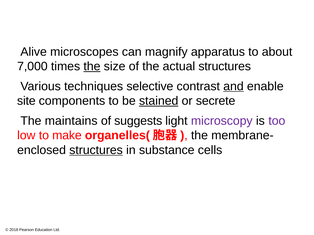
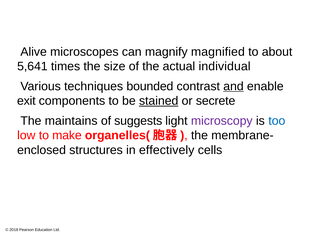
apparatus: apparatus -> magnified (218, 52)
7,000: 7,000 -> 5,641 (32, 67)
the underline: present -> none (92, 67)
actual structures: structures -> individual (225, 67)
selective: selective -> bounded (150, 86)
site: site -> exit (26, 101)
too colour: purple -> blue (277, 121)
structures underline: present -> none (96, 150)
substance: substance -> effectively (167, 150)
